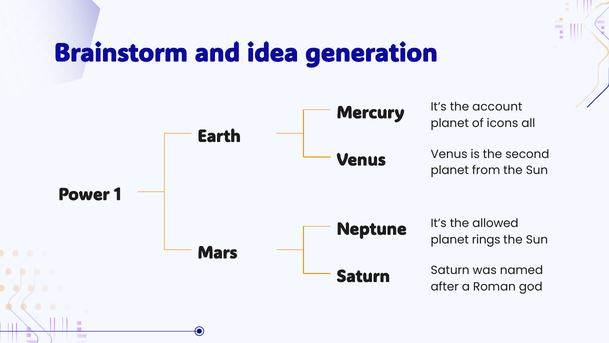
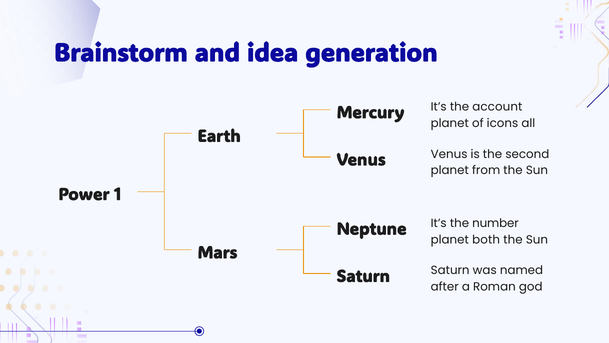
allowed: allowed -> number (495, 223)
rings: rings -> both (486, 239)
